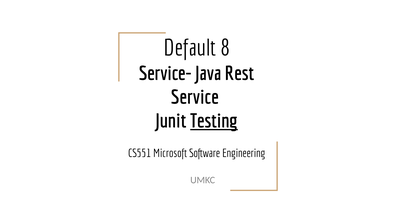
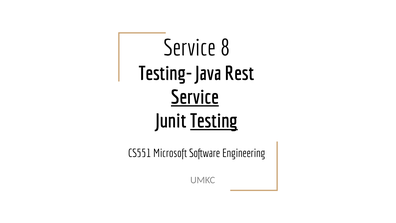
Default: Default -> Service (190, 48)
Service-: Service- -> Testing- (165, 73)
Service underline: none -> present (195, 97)
